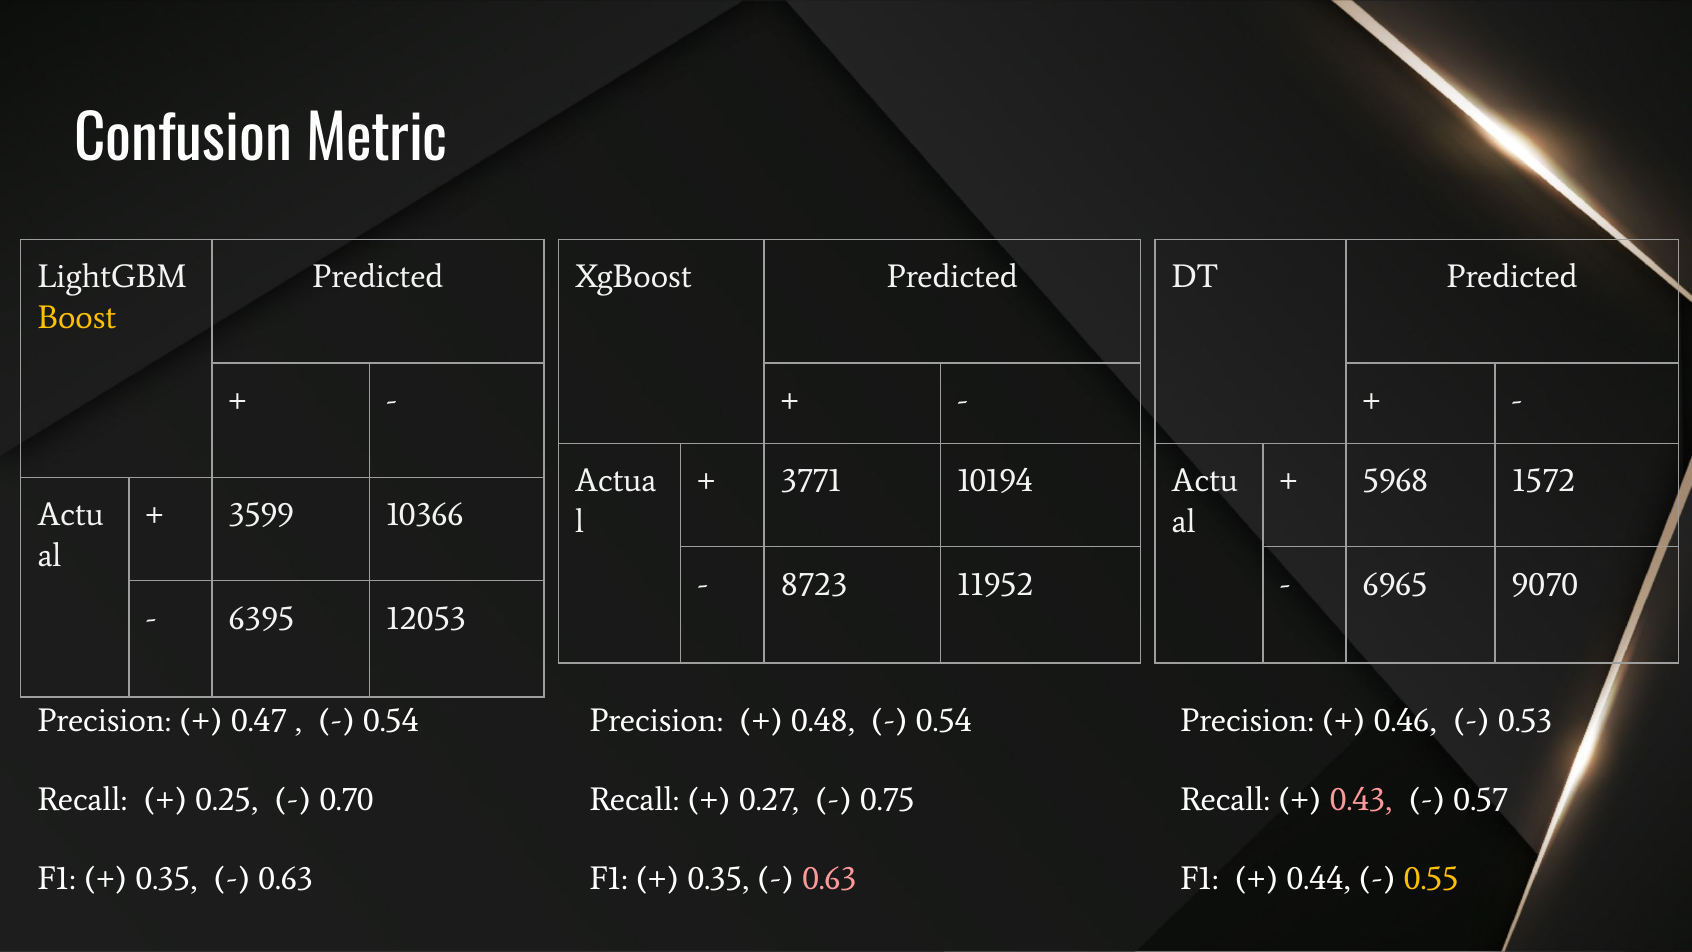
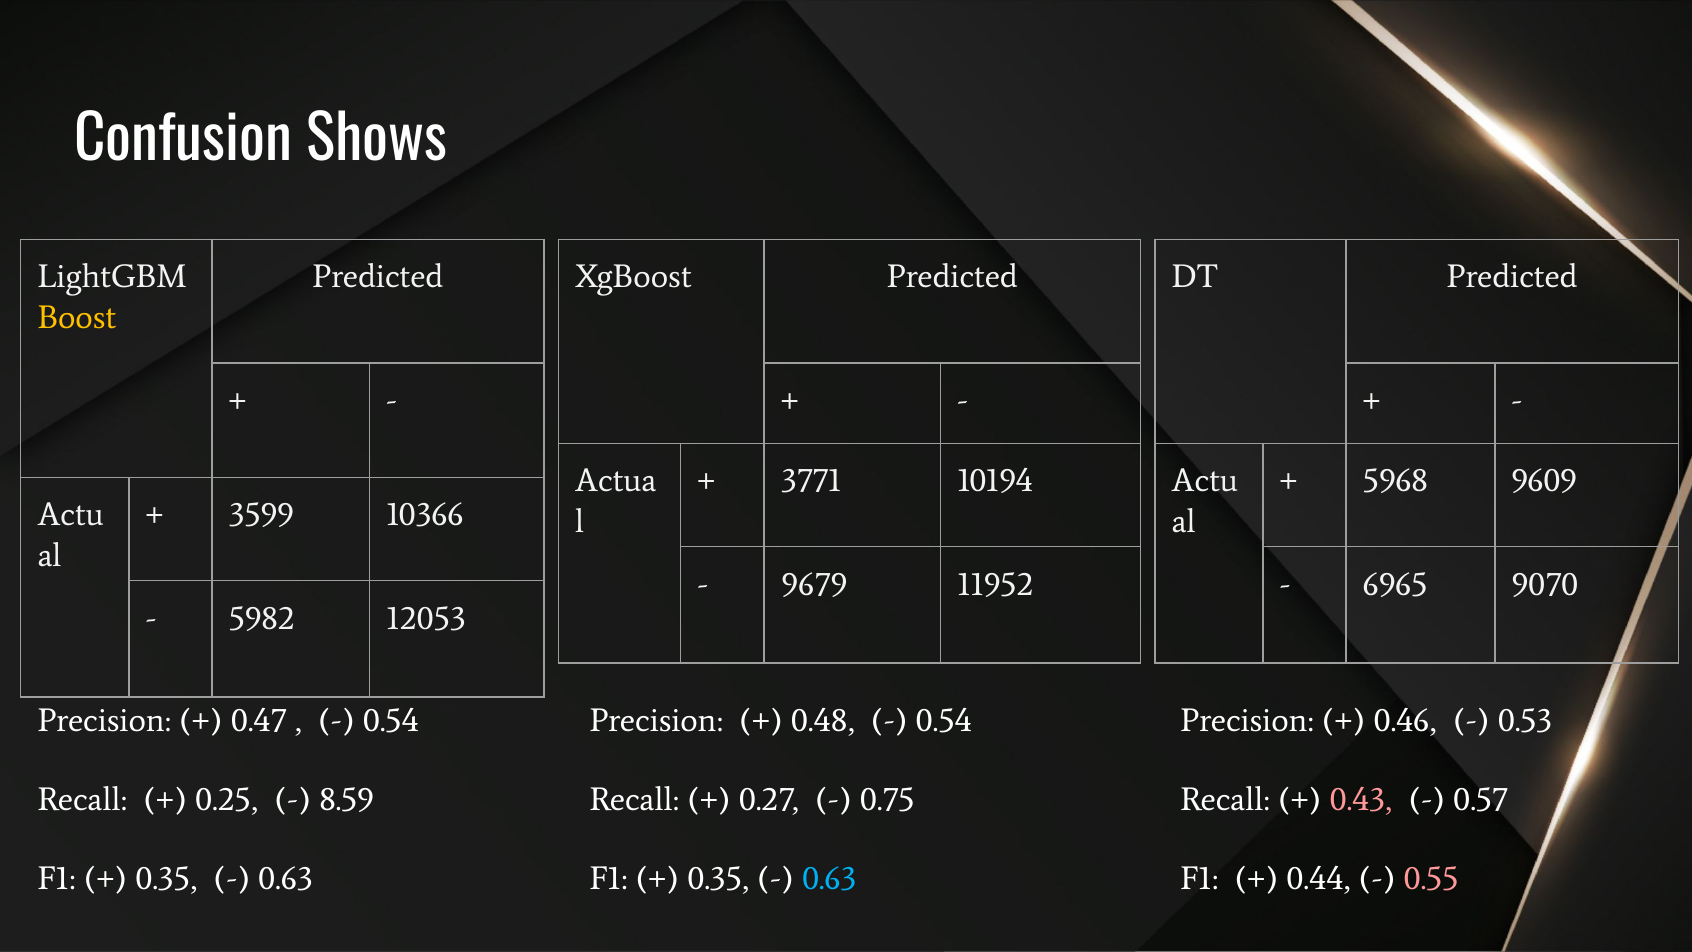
Metric: Metric -> Shows (377, 140)
1572: 1572 -> 9609 (1544, 481)
8723: 8723 -> 9679 (814, 584)
6395: 6395 -> 5982 (262, 618)
0.70: 0.70 -> 8.59 (346, 799)
0.63 colour: pink -> light blue (829, 878)
0.55 colour: yellow -> pink (1431, 878)
